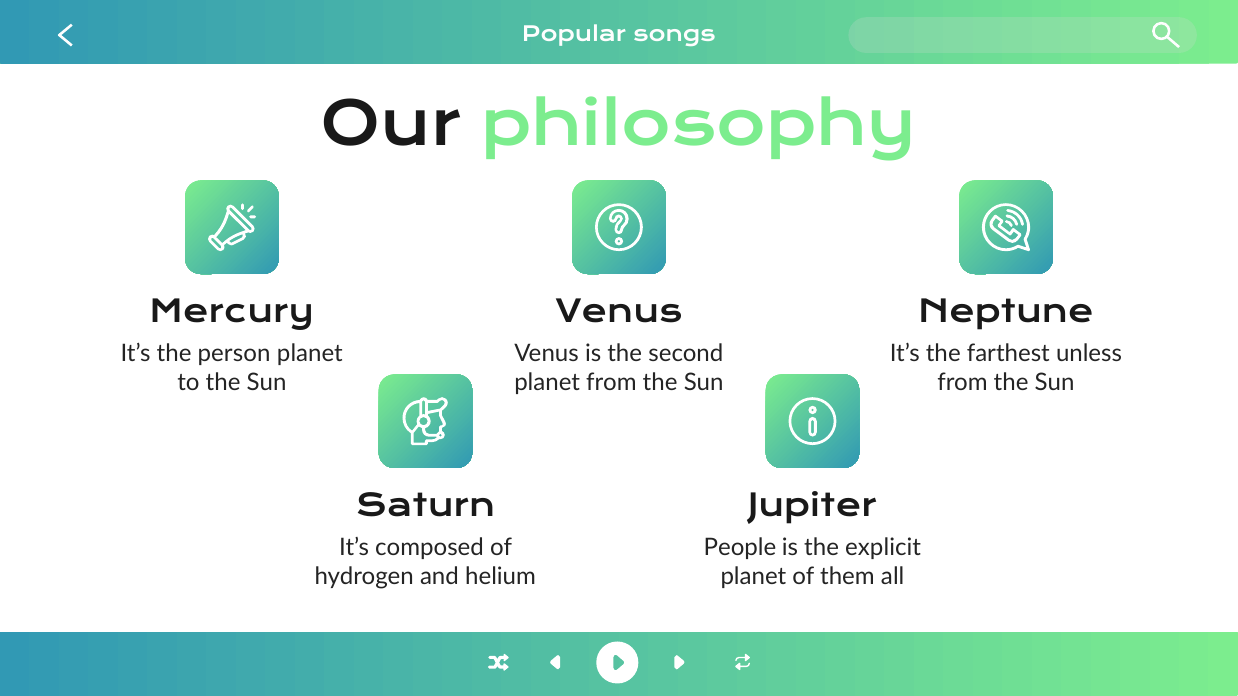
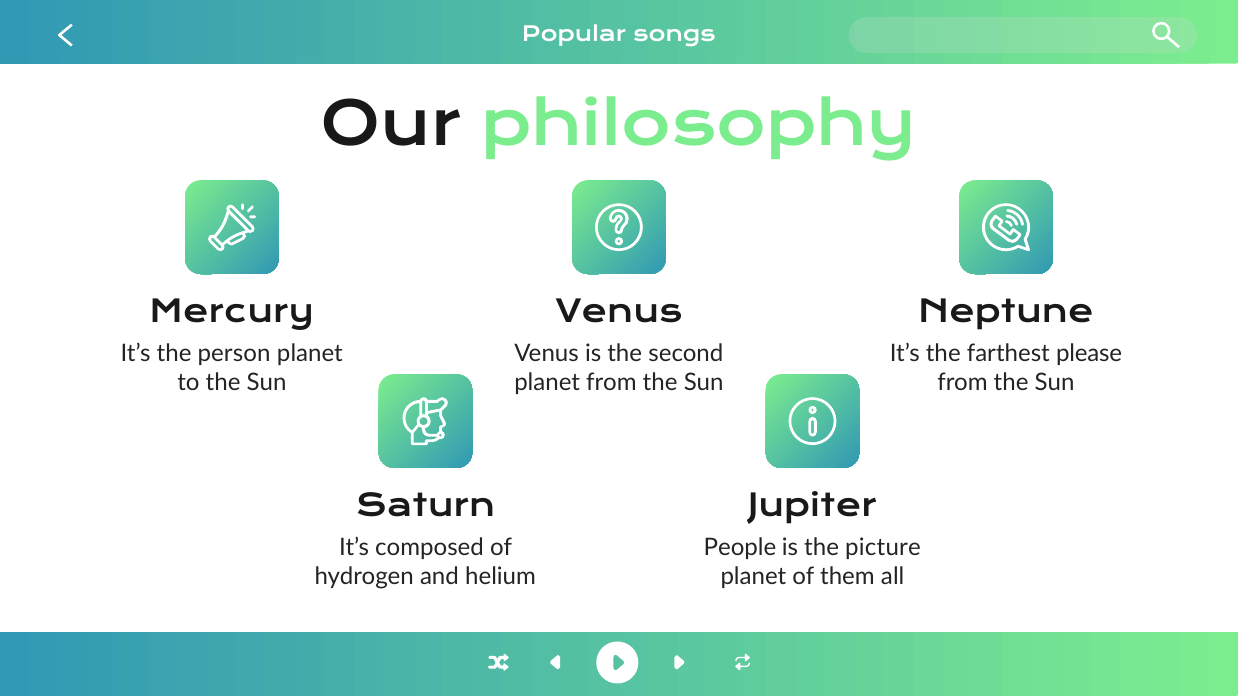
unless: unless -> please (1089, 354)
explicit: explicit -> picture (883, 548)
